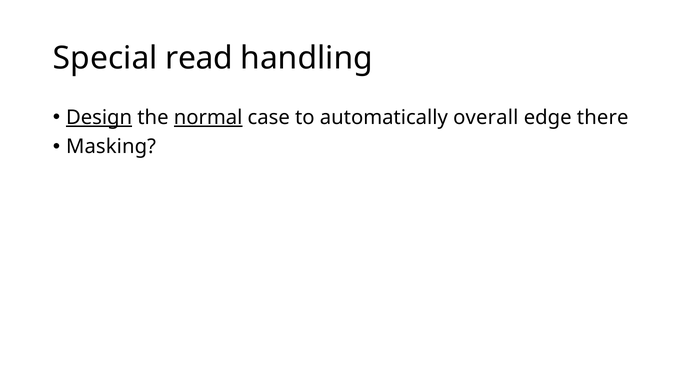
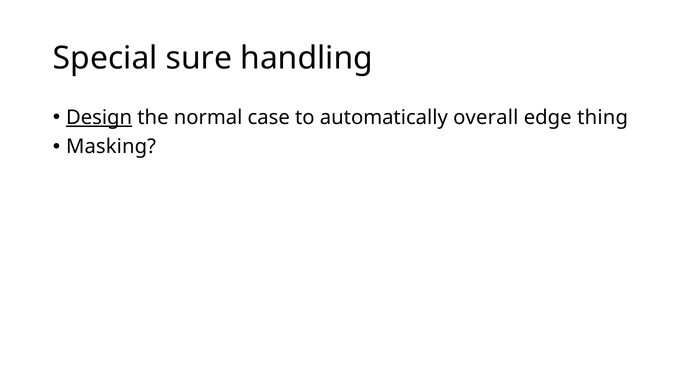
read: read -> sure (199, 58)
normal underline: present -> none (208, 118)
there: there -> thing (603, 118)
